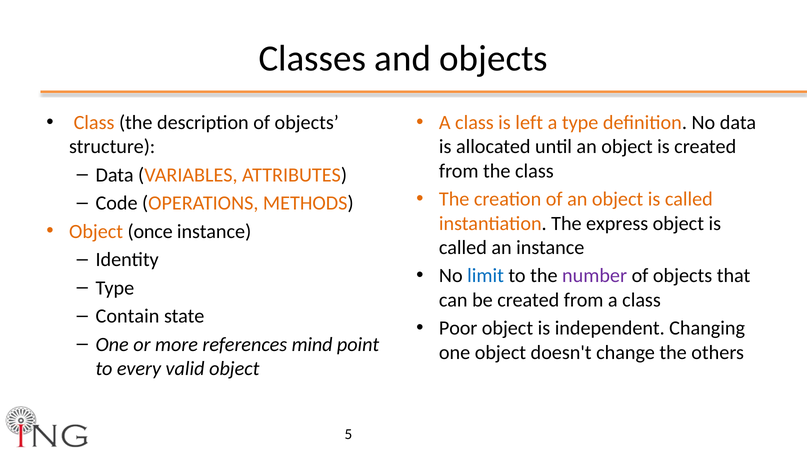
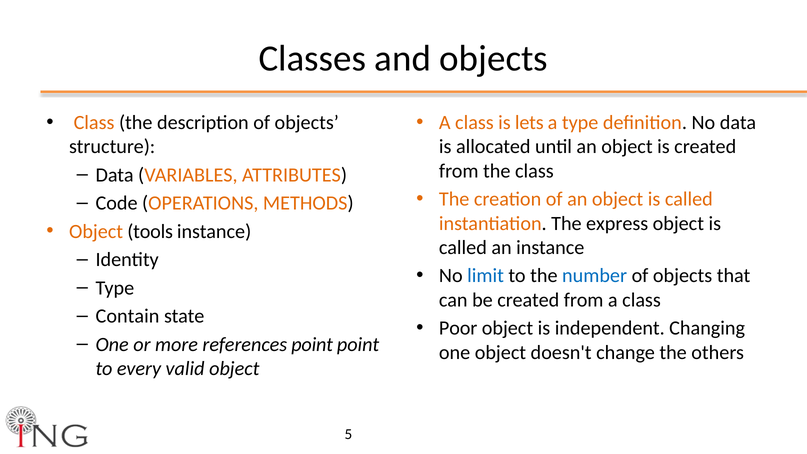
left: left -> lets (529, 122)
once: once -> tools (150, 231)
number colour: purple -> blue (595, 276)
references mind: mind -> point (312, 344)
